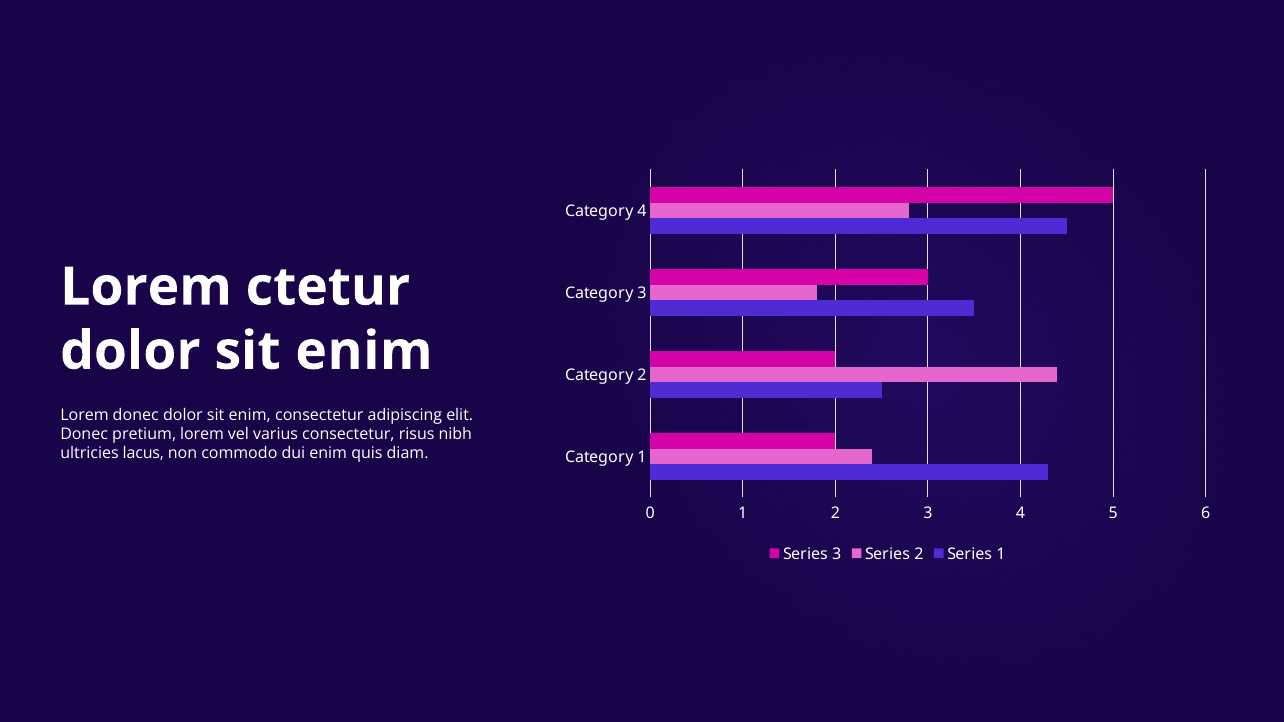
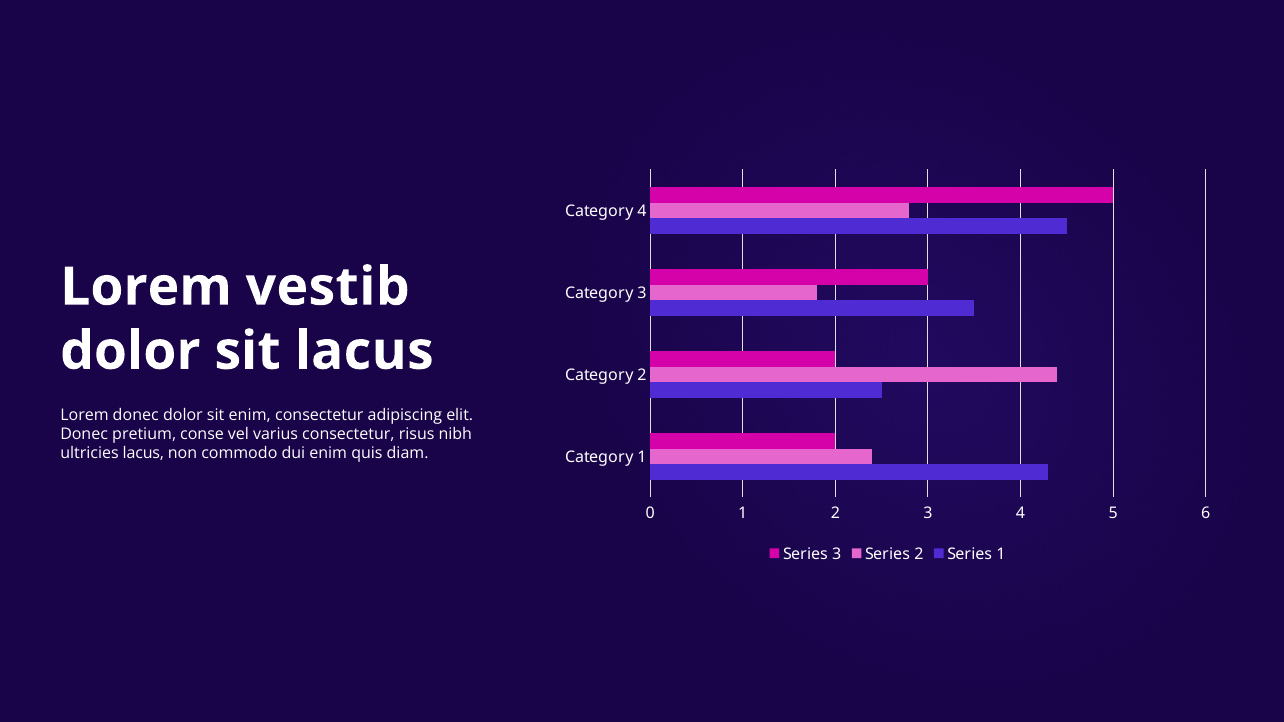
ctetur: ctetur -> vestib (328, 287)
enim: enim -> lacus (364, 351)
pretium lorem: lorem -> conse (202, 434)
